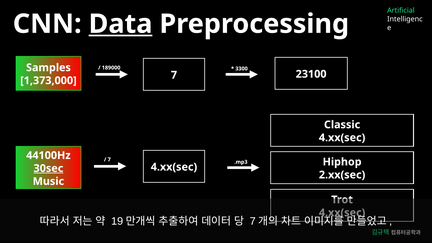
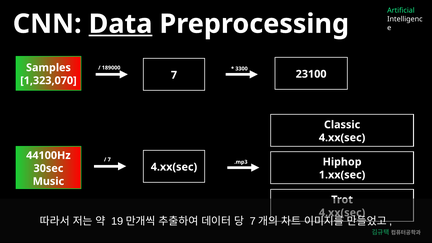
1,373,000: 1,373,000 -> 1,323,070 (48, 81)
30sec underline: present -> none (48, 168)
2.xx(sec: 2.xx(sec -> 1.xx(sec (342, 175)
